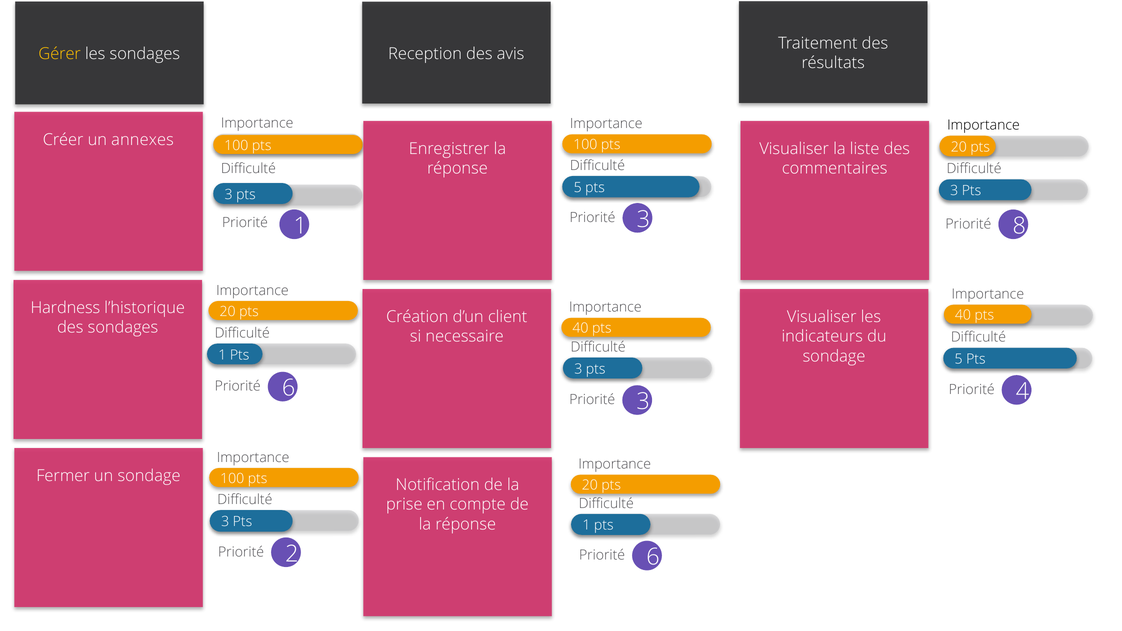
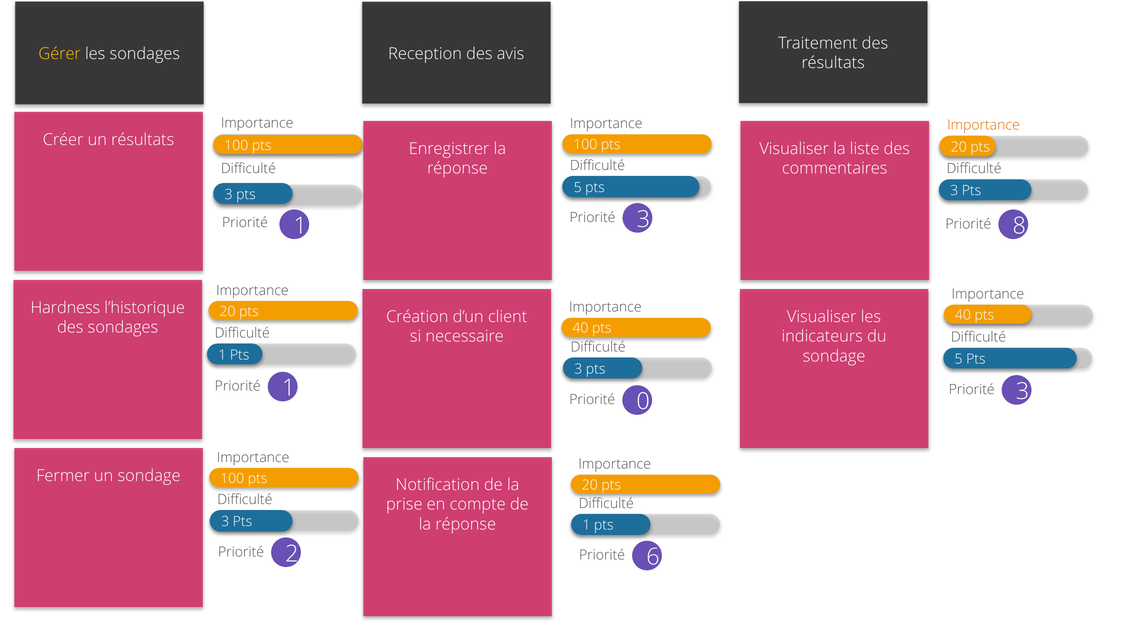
Importance colour: black -> orange (983, 125)
un annexes: annexes -> résultats (143, 140)
6: 6 -> 1 (289, 388)
4: 4 -> 3 (1023, 392)
3: 3 -> 0 (643, 402)
